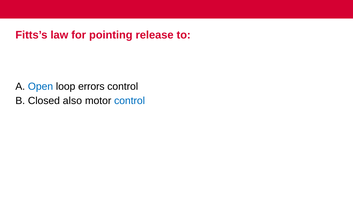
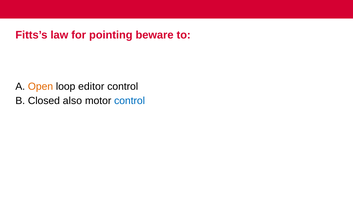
release: release -> beware (155, 35)
Open colour: blue -> orange (40, 87)
errors: errors -> editor (91, 87)
